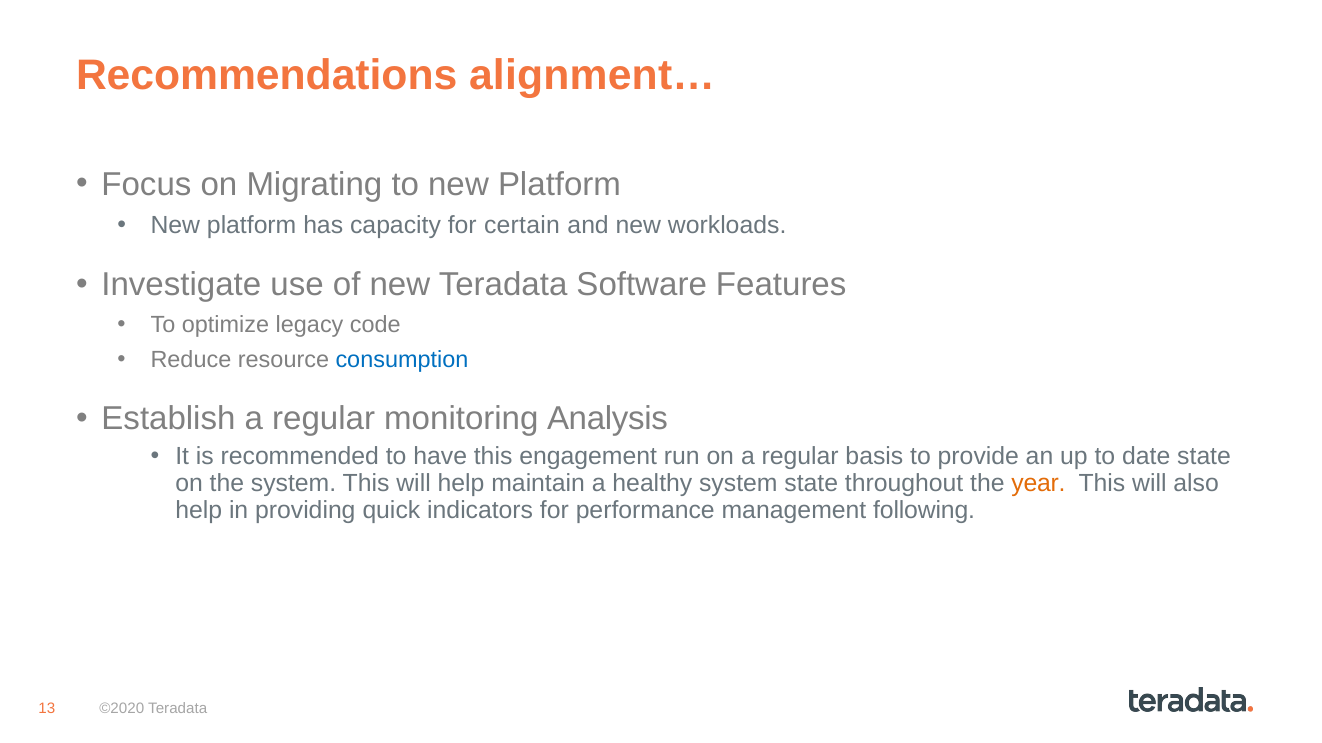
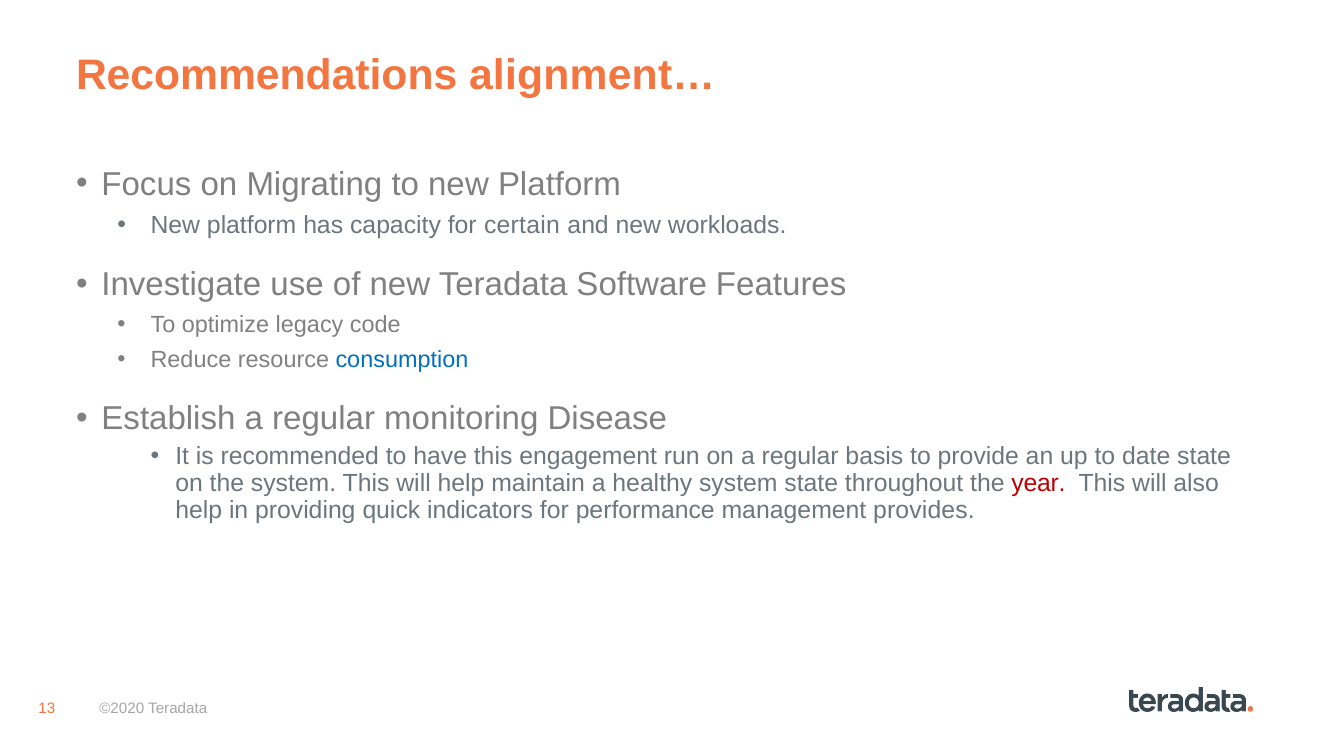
Analysis: Analysis -> Disease (607, 419)
year colour: orange -> red (1038, 484)
following: following -> provides (924, 510)
